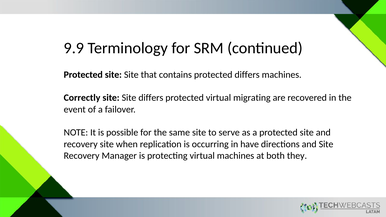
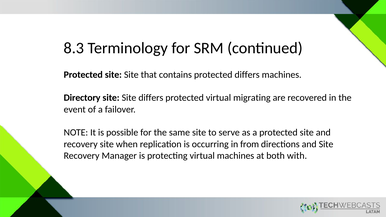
9.9: 9.9 -> 8.3 (74, 48)
Correctly: Correctly -> Directory (82, 98)
have: have -> from (250, 144)
they: they -> with (297, 156)
